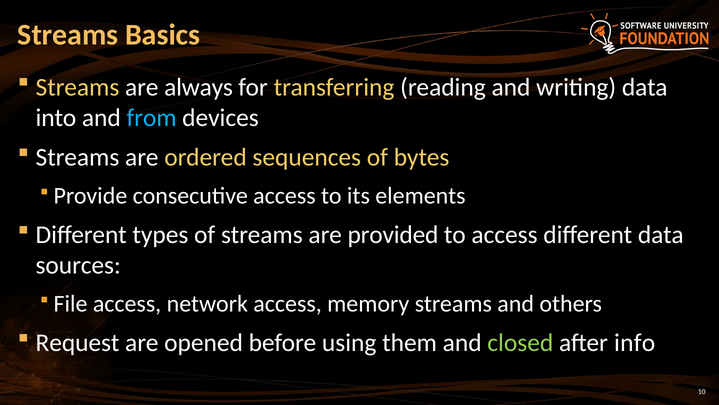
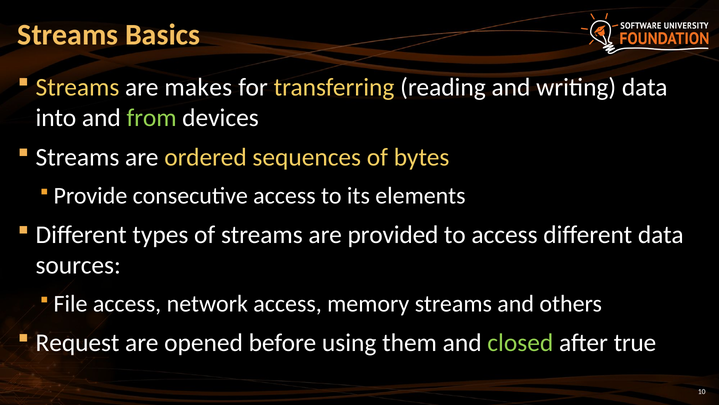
always: always -> makes (198, 87)
from colour: light blue -> light green (152, 118)
info: info -> true (635, 342)
